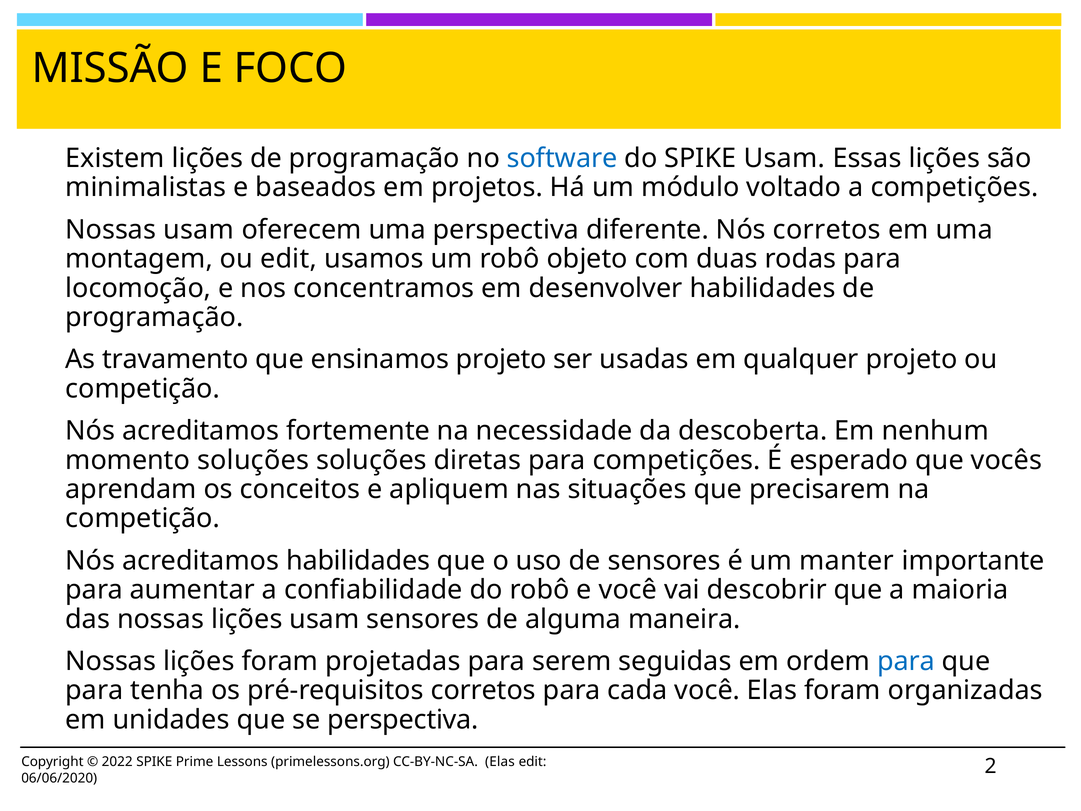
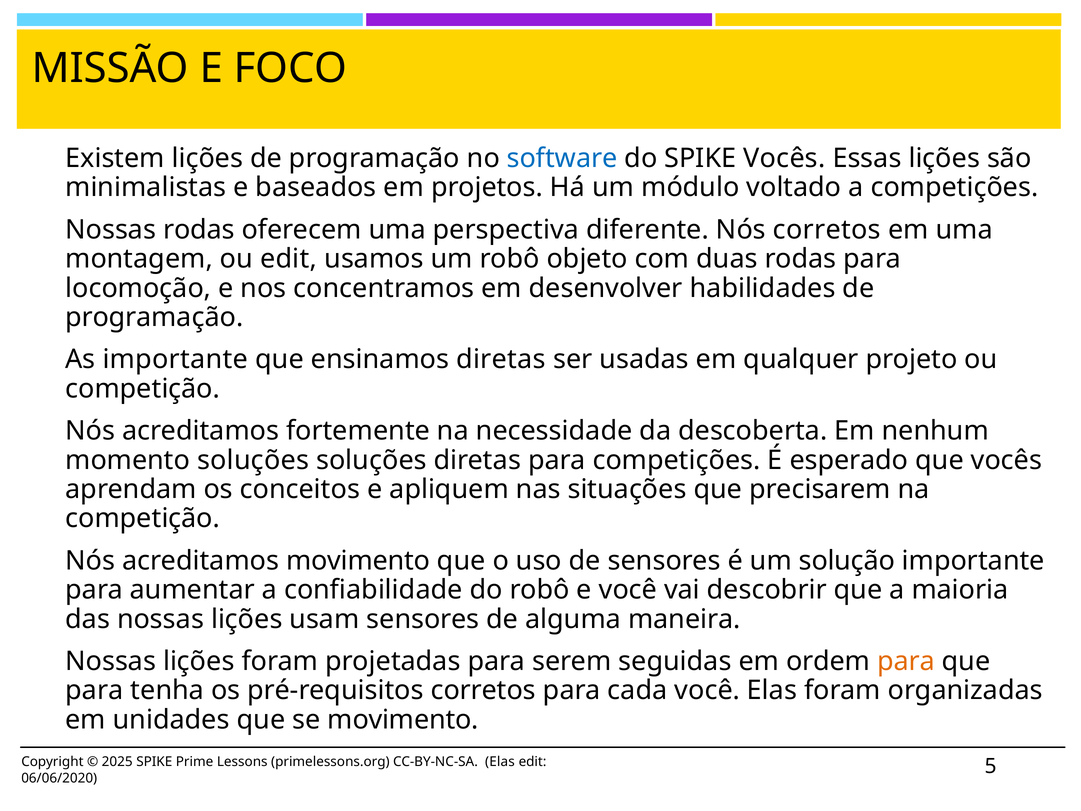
SPIKE Usam: Usam -> Vocês (784, 158)
Nossas usam: usam -> rodas (199, 230)
As travamento: travamento -> importante (175, 359)
ensinamos projeto: projeto -> diretas (501, 359)
acreditamos habilidades: habilidades -> movimento (358, 561)
manter: manter -> solução (847, 561)
para colour: blue -> orange (906, 661)
se perspectiva: perspectiva -> movimento (403, 720)
2022: 2022 -> 2025 (117, 762)
2: 2 -> 5 (991, 766)
